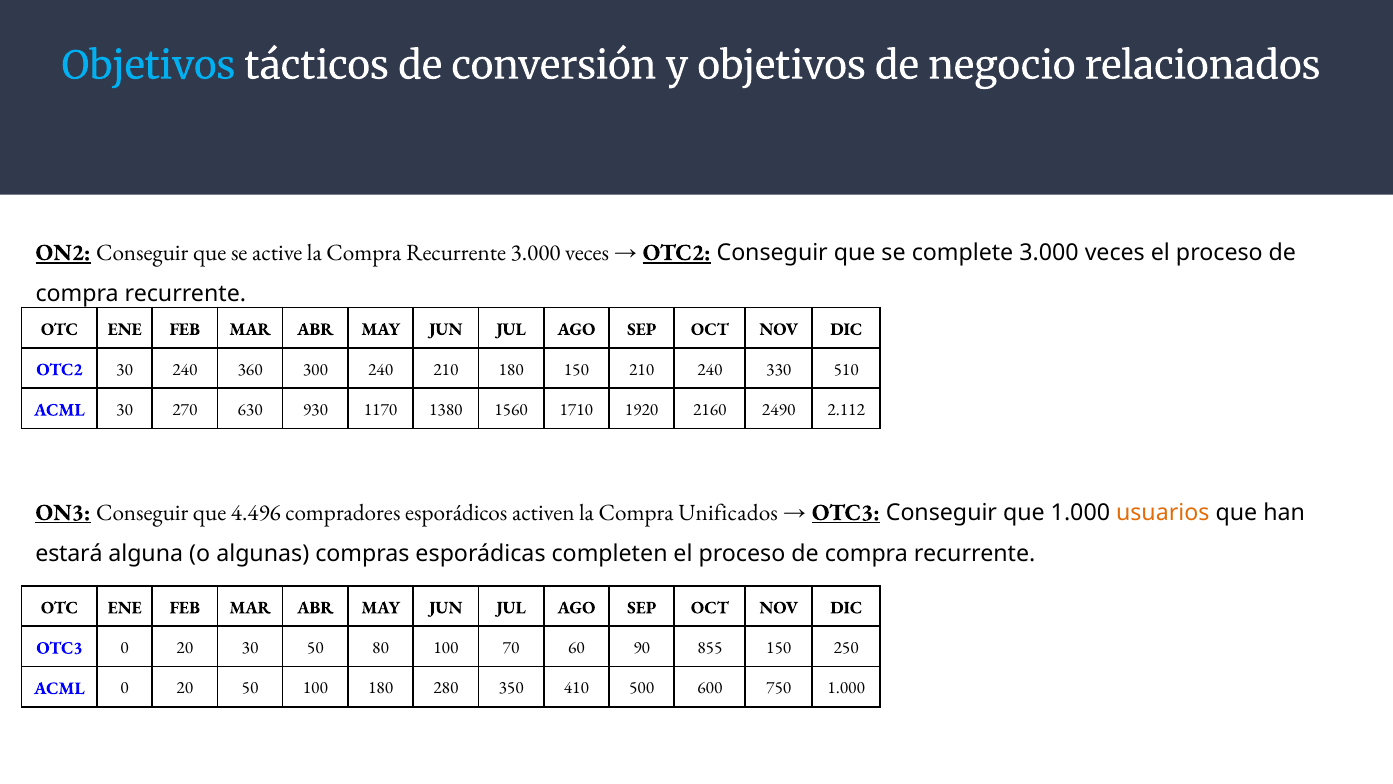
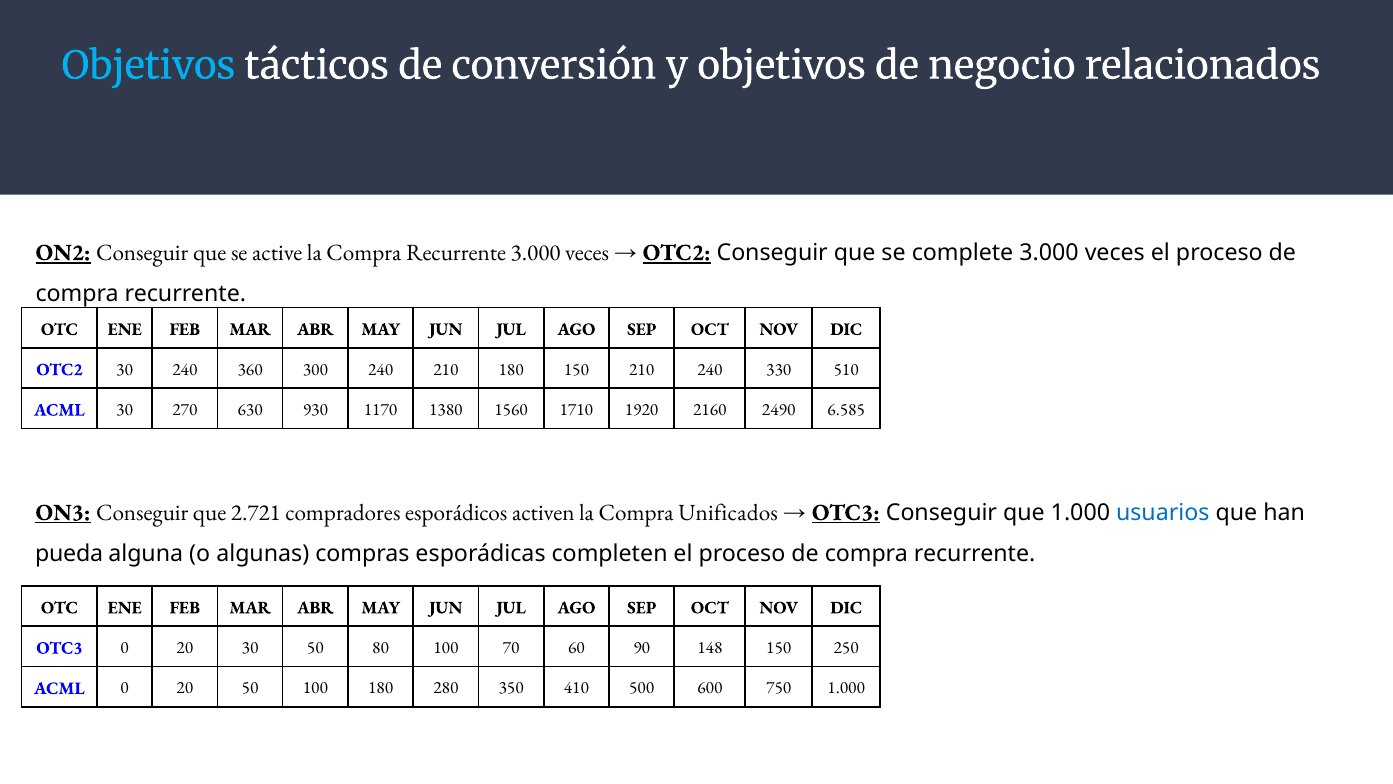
2.112: 2.112 -> 6.585 (846, 410)
4.496: 4.496 -> 2.721 (256, 512)
usuarios colour: orange -> blue (1163, 512)
estará: estará -> pueda (69, 554)
855: 855 -> 148 (710, 648)
